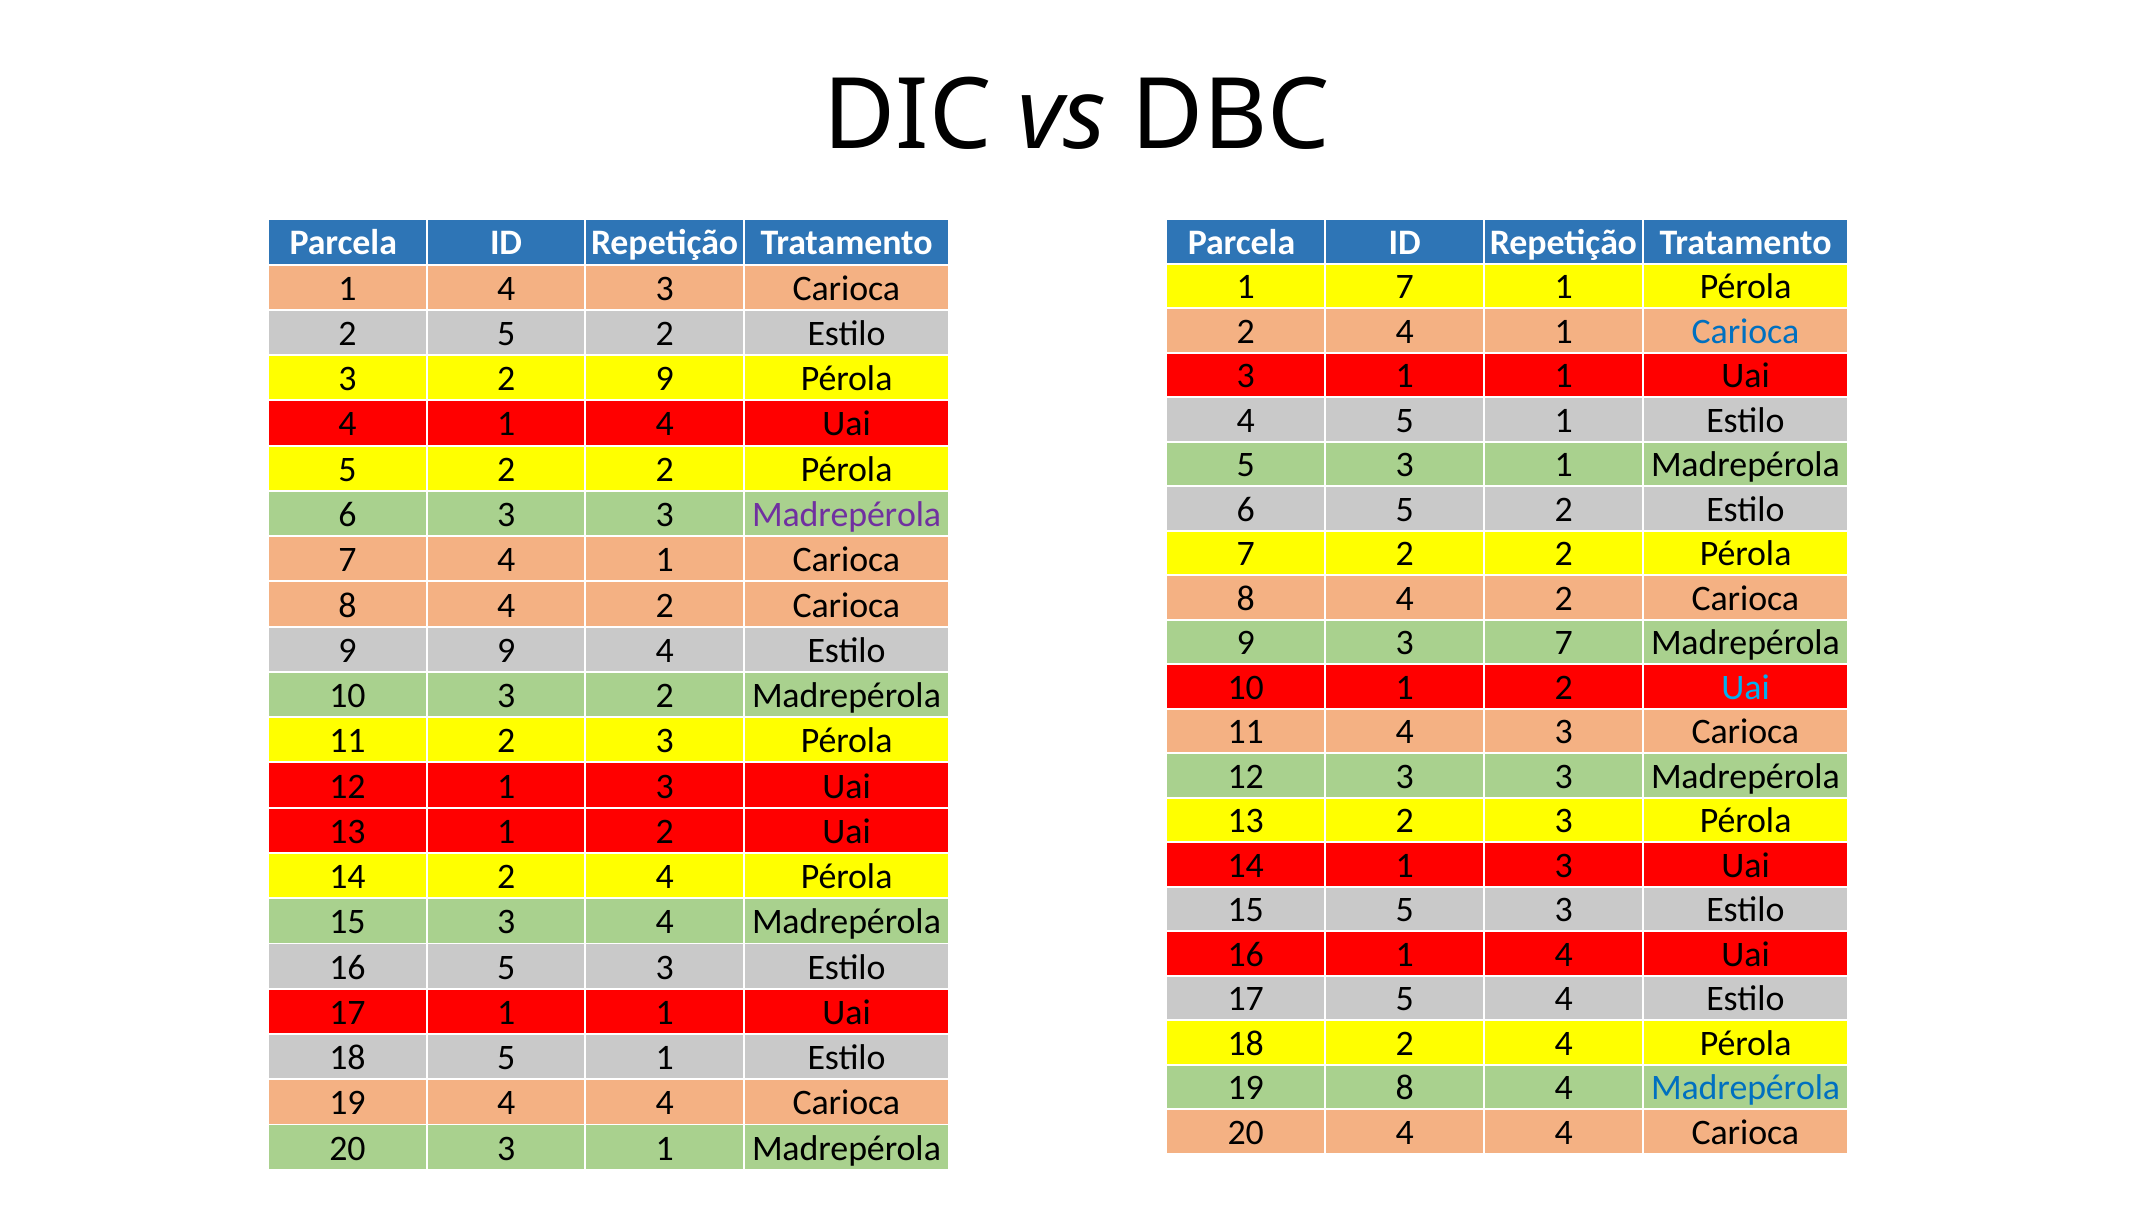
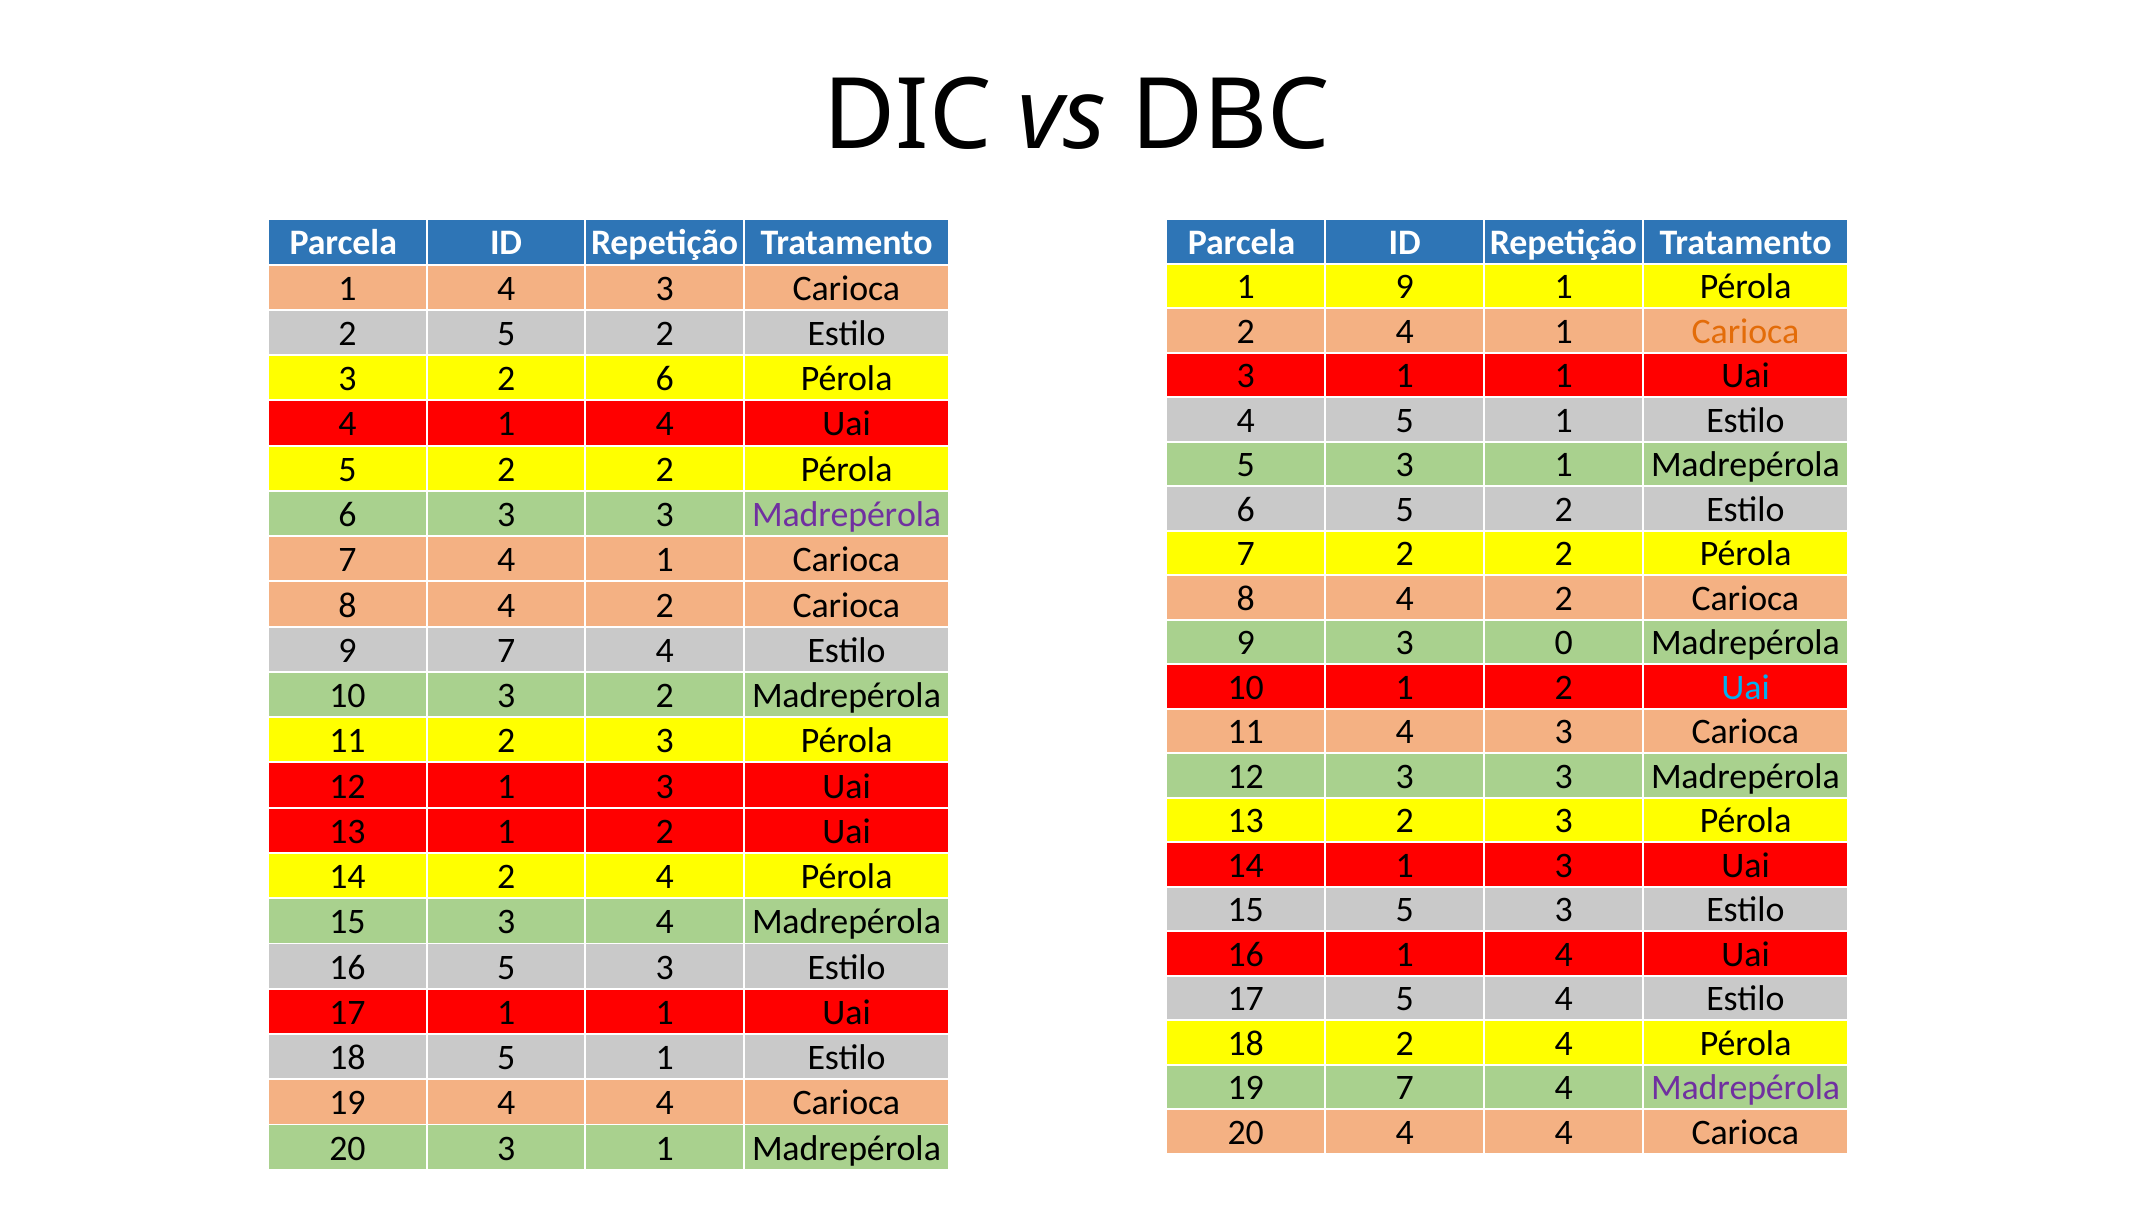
1 7: 7 -> 9 (1405, 287)
Carioca colour: blue -> orange (1746, 331)
2 9: 9 -> 6 (665, 379)
3 7: 7 -> 0 (1564, 643)
9 9: 9 -> 7 (506, 651)
19 8: 8 -> 7 (1405, 1088)
Madrepérola colour: blue -> purple (1746, 1088)
